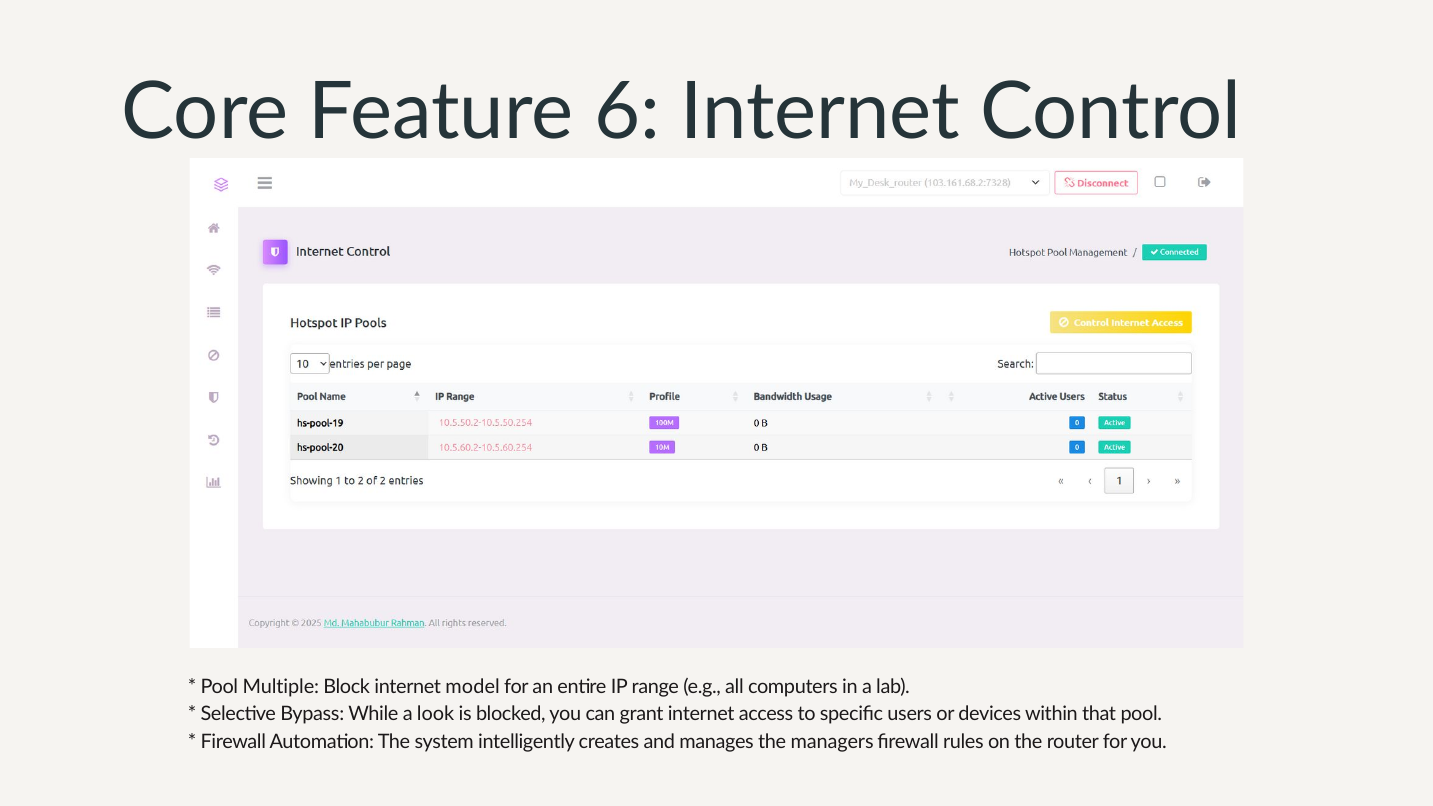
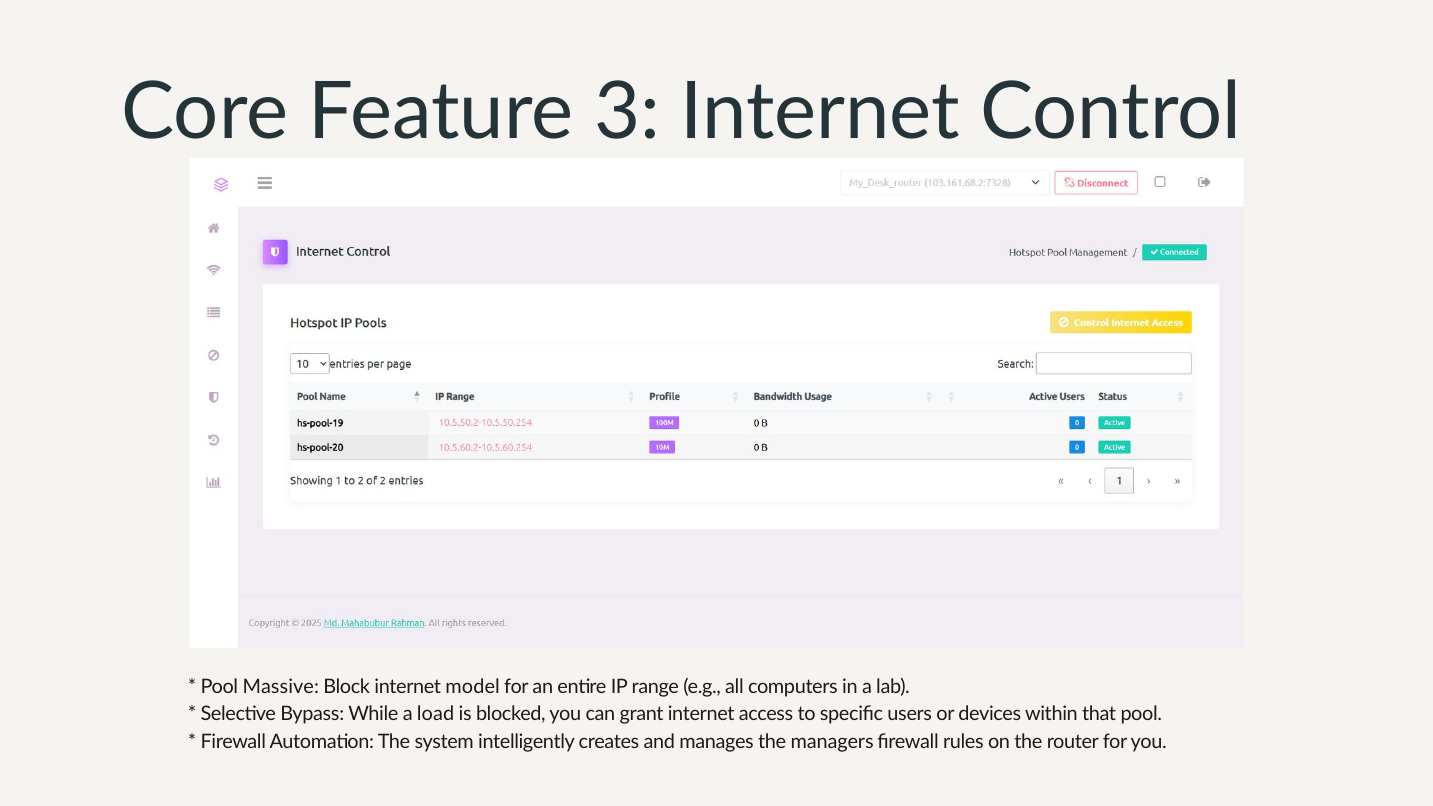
6: 6 -> 3 (627, 112)
Multiple: Multiple -> Massive (281, 686)
look: look -> load (436, 714)
